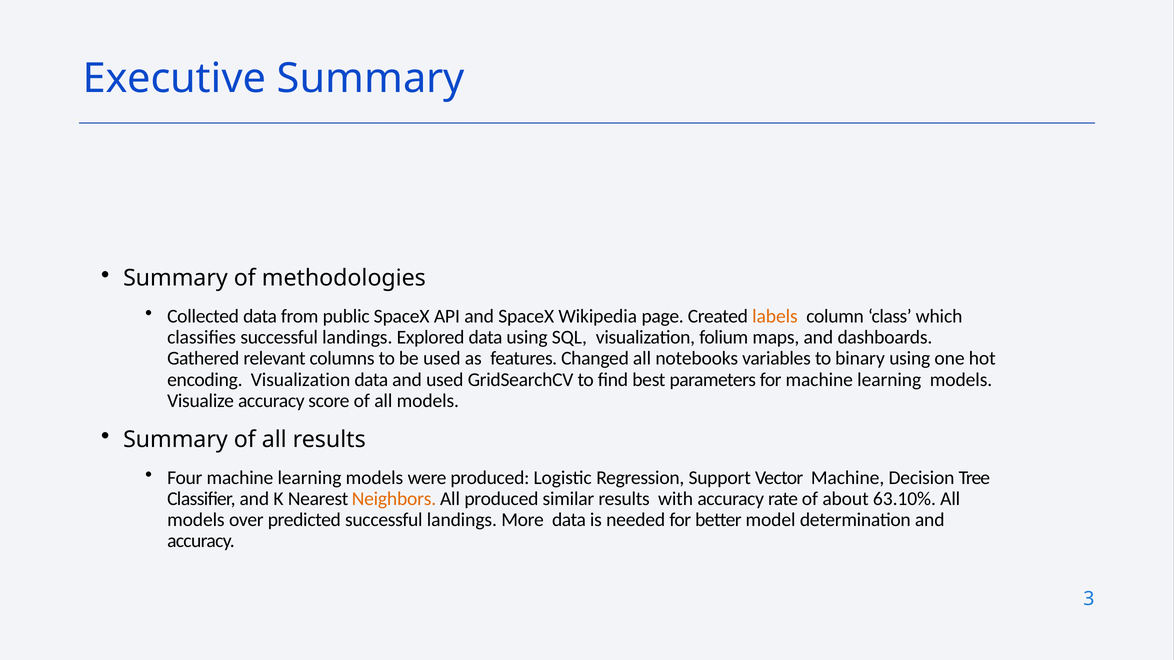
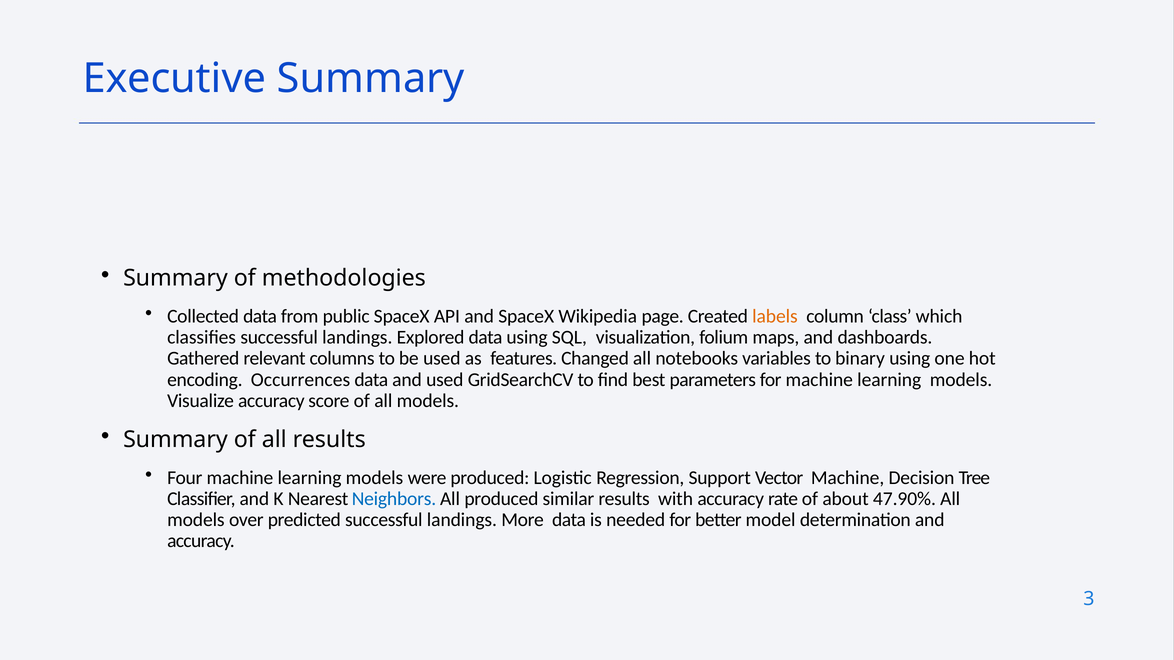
encoding Visualization: Visualization -> Occurrences (301, 380)
Neighbors colour: orange -> blue (394, 499)
63.10%: 63.10% -> 47.90% (904, 499)
